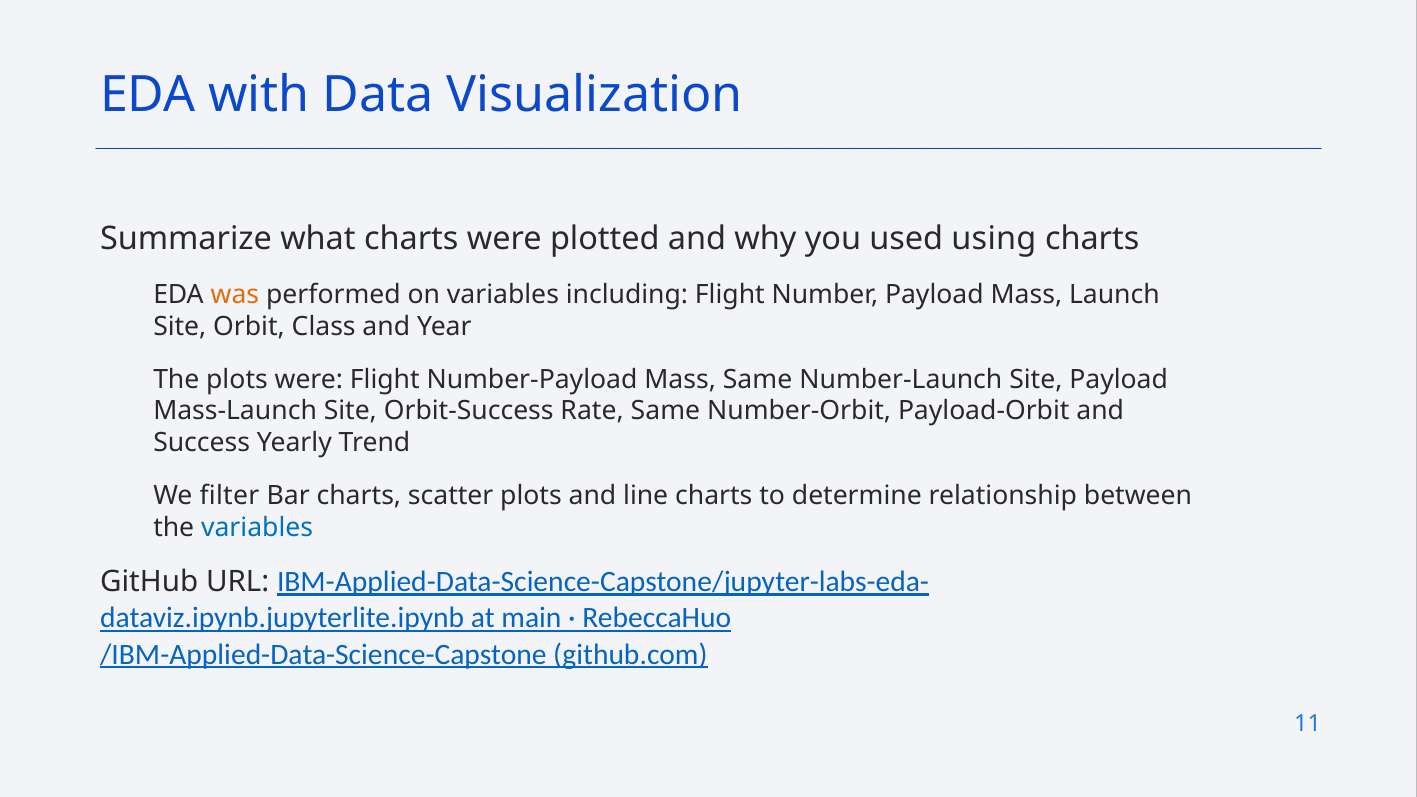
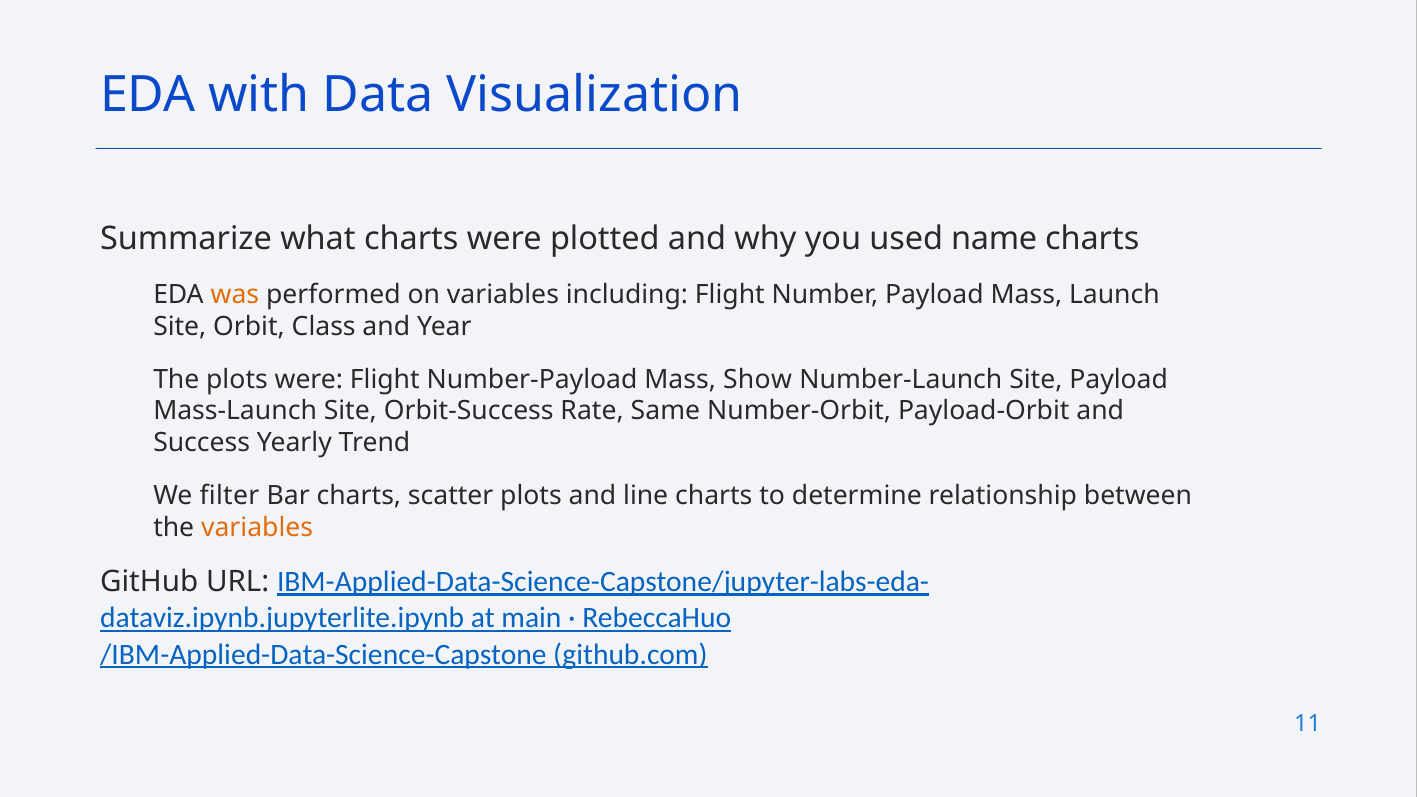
using: using -> name (994, 239)
Mass Same: Same -> Show (758, 379)
variables colour: blue -> orange (257, 528)
